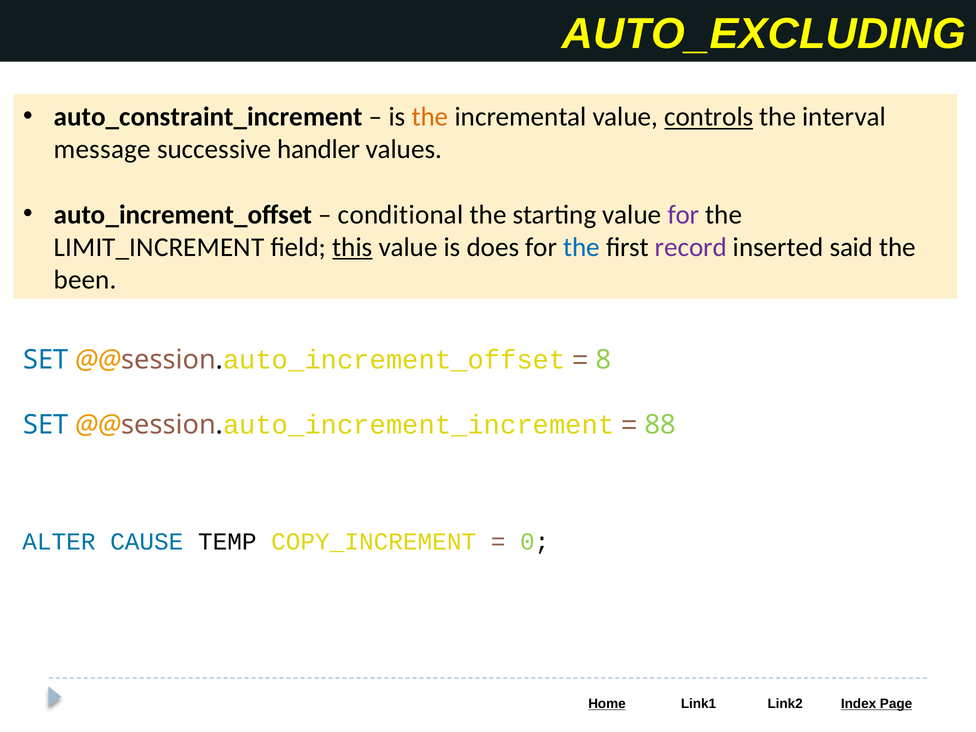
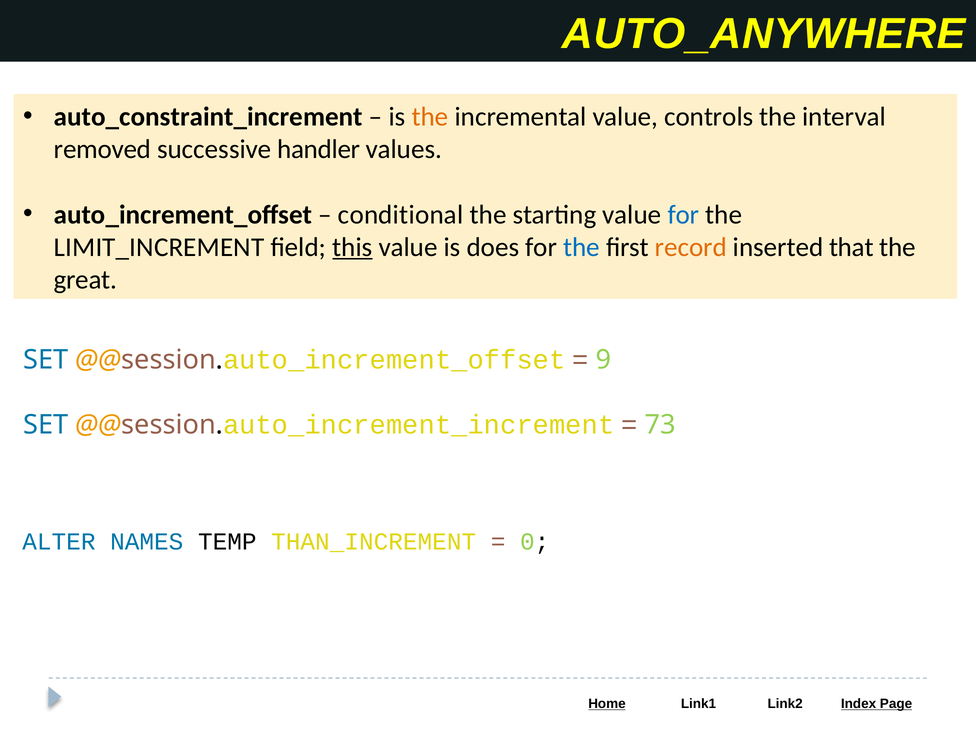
AUTO_EXCLUDING: AUTO_EXCLUDING -> AUTO_ANYWHERE (764, 34)
controls underline: present -> none (709, 117)
message: message -> removed (102, 149)
for colour: purple -> blue (683, 215)
record colour: purple -> orange (691, 247)
said: said -> that (851, 247)
been: been -> great (85, 280)
8: 8 -> 9 (603, 360)
88: 88 -> 73 (660, 425)
CAUSE: CAUSE -> NAMES (147, 542)
COPY_INCREMENT: COPY_INCREMENT -> THAN_INCREMENT (374, 542)
